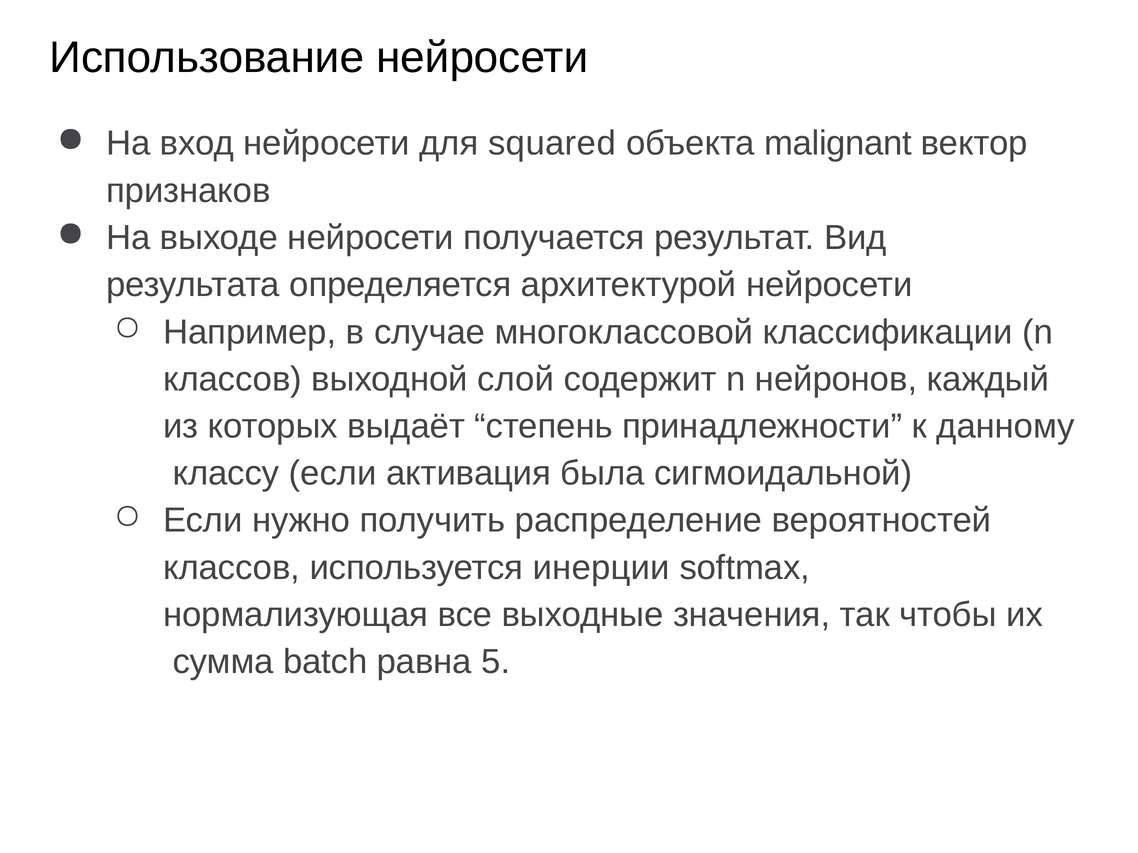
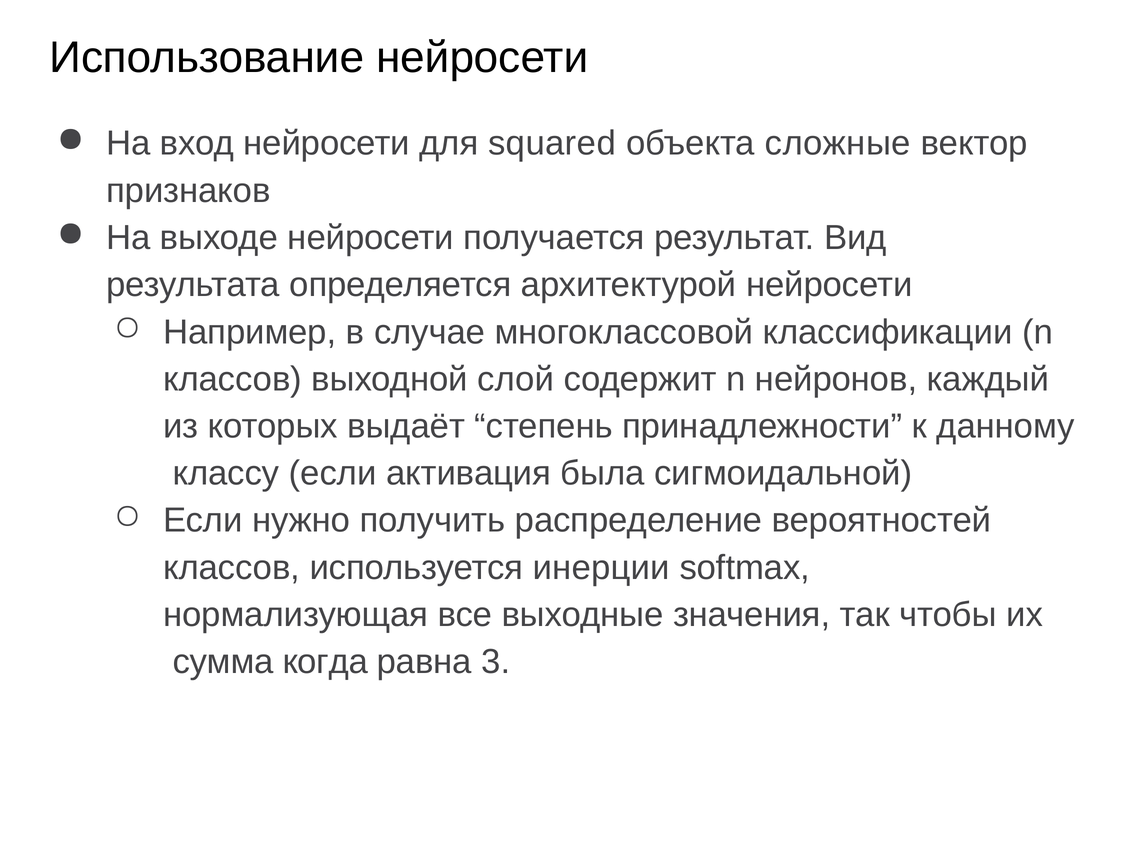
malignant: malignant -> сложные (838, 143)
batch: batch -> когда (325, 662)
5: 5 -> 3 (496, 662)
